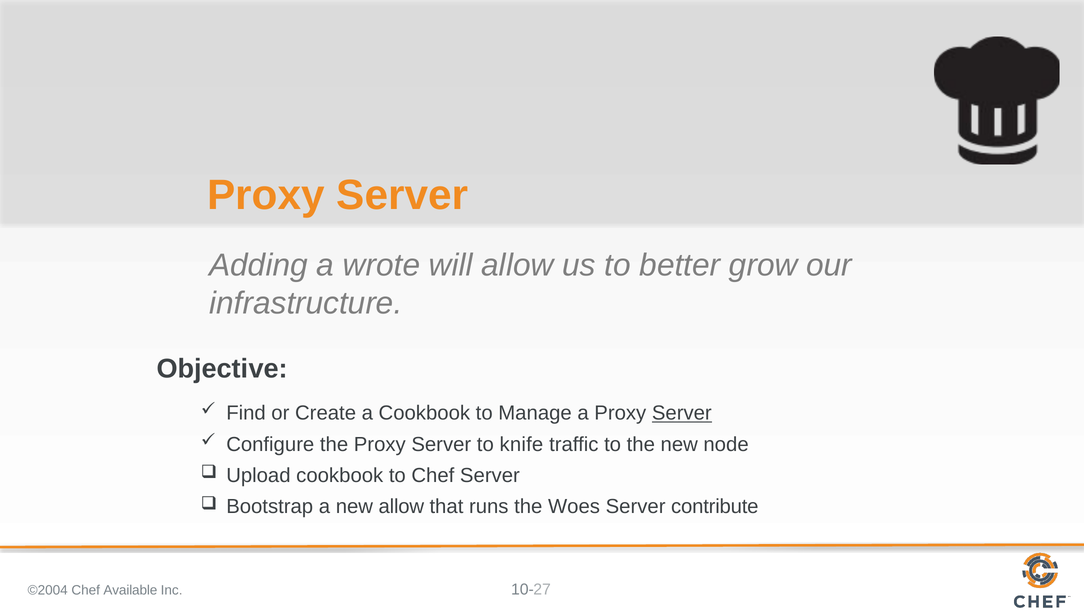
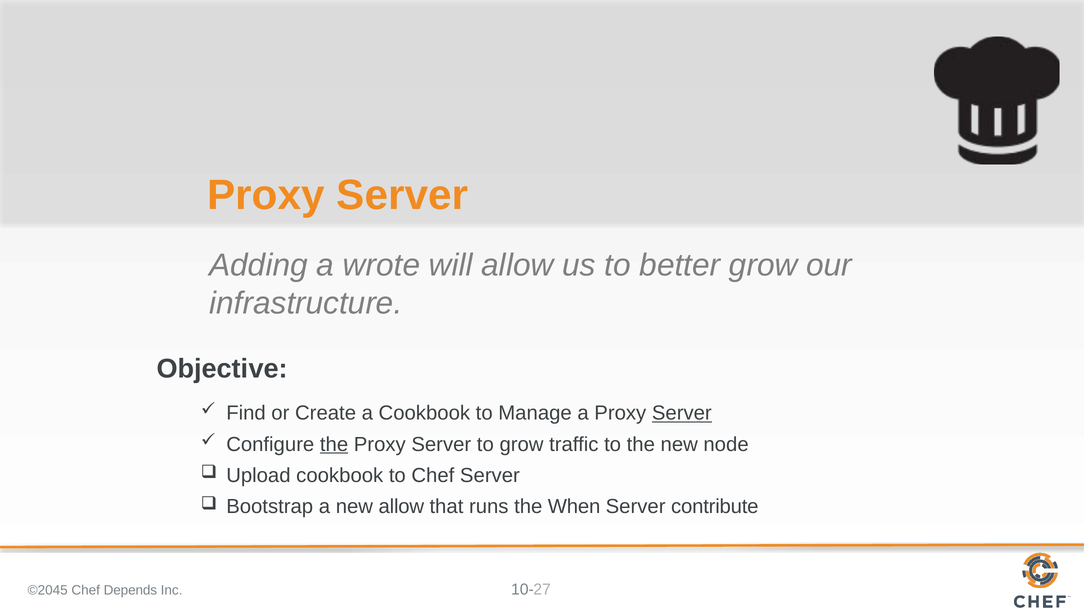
the underline: none -> present (334, 444)
to knife: knife -> grow (522, 444)
Woes: Woes -> When (574, 506)
©2004: ©2004 -> ©2045 (48, 590)
Available: Available -> Depends (130, 590)
